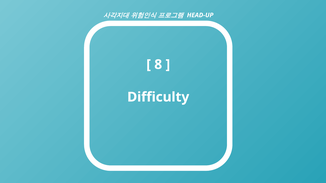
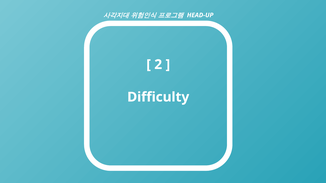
8: 8 -> 2 (158, 65)
